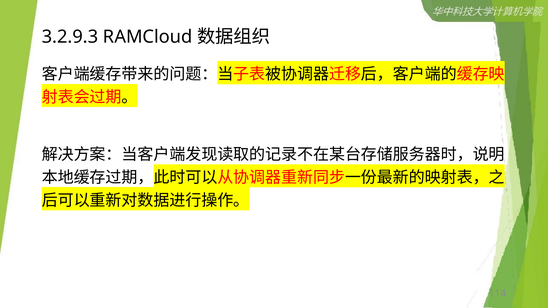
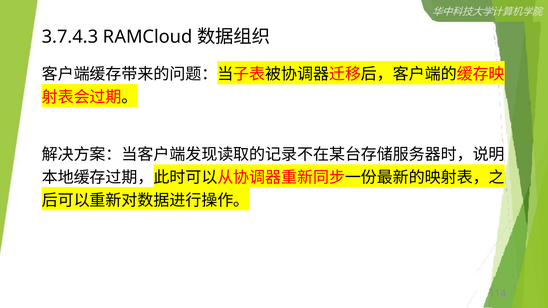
3.2.9.3: 3.2.9.3 -> 3.7.4.3 (70, 37)
